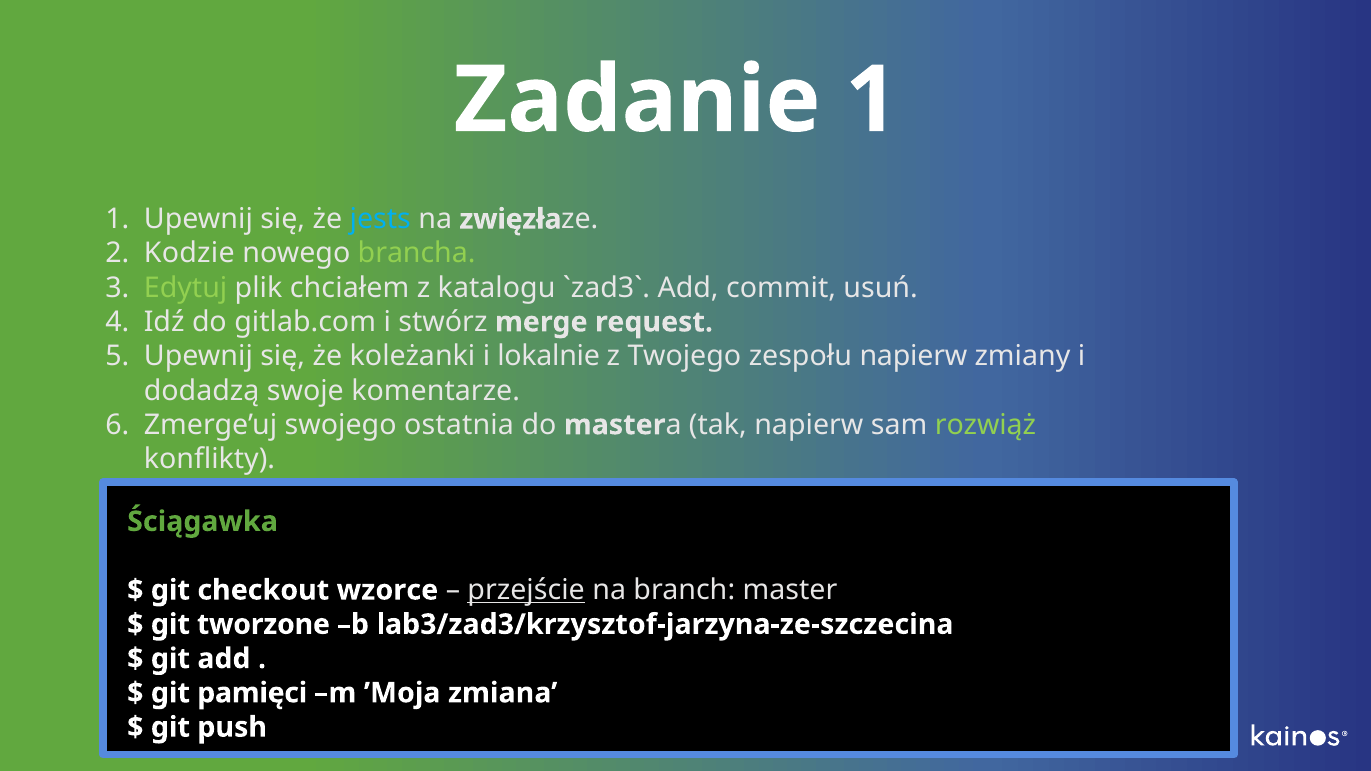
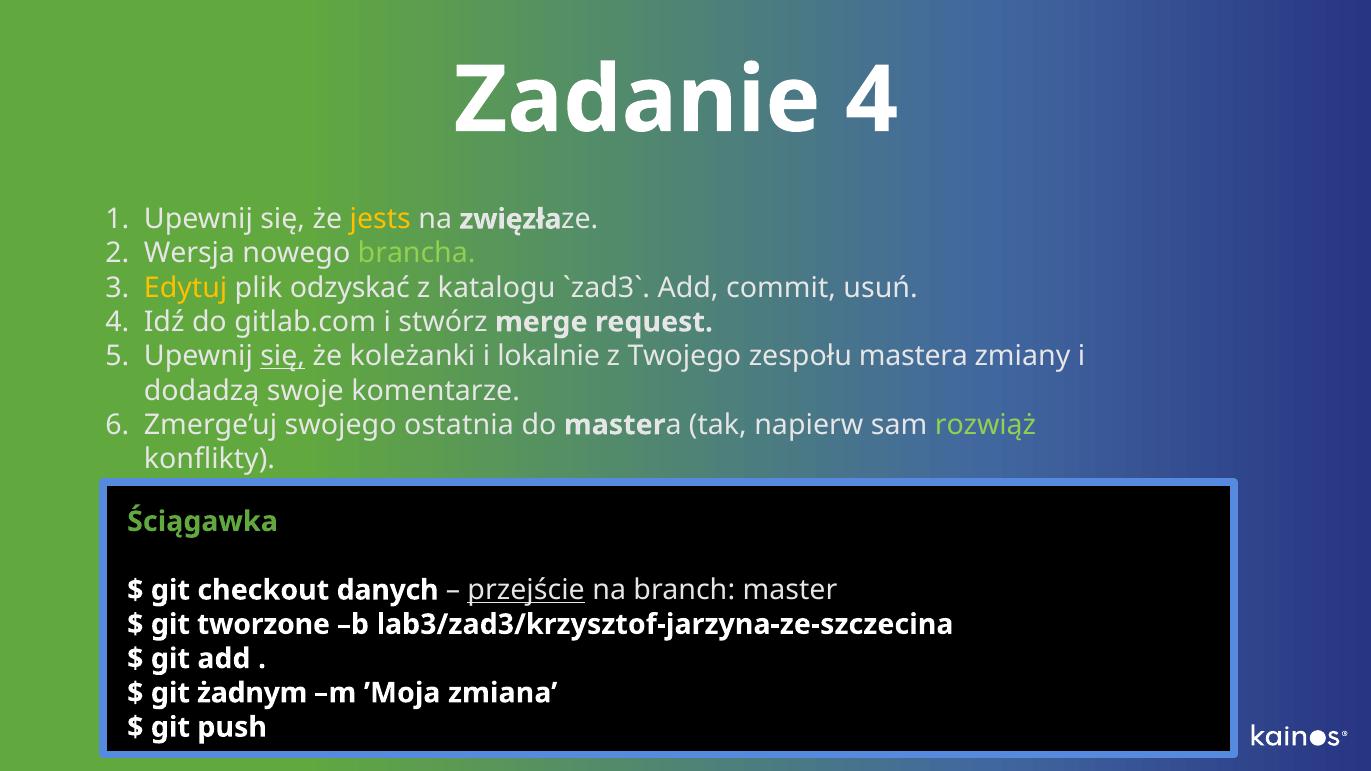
Zadanie 1: 1 -> 4 (872, 100)
jests colour: light blue -> yellow (380, 219)
Kodzie: Kodzie -> Wersja (189, 254)
Edytuj colour: light green -> yellow (186, 288)
chciałem: chciałem -> odzyskać (350, 288)
się underline: none -> present (283, 356)
zespołu napierw: napierw -> mastera (913, 356)
wzorce: wzorce -> danych (388, 590)
pamięci: pamięci -> żadnym (252, 693)
